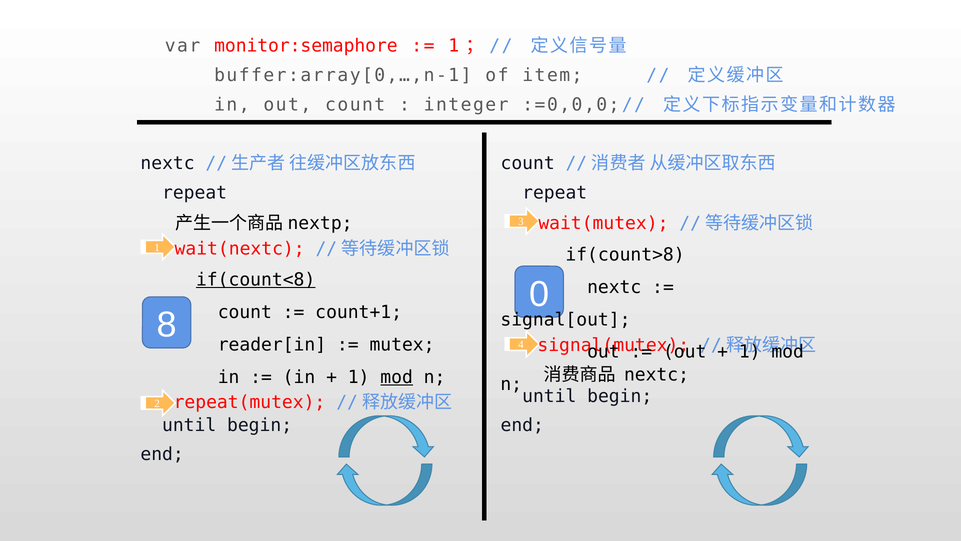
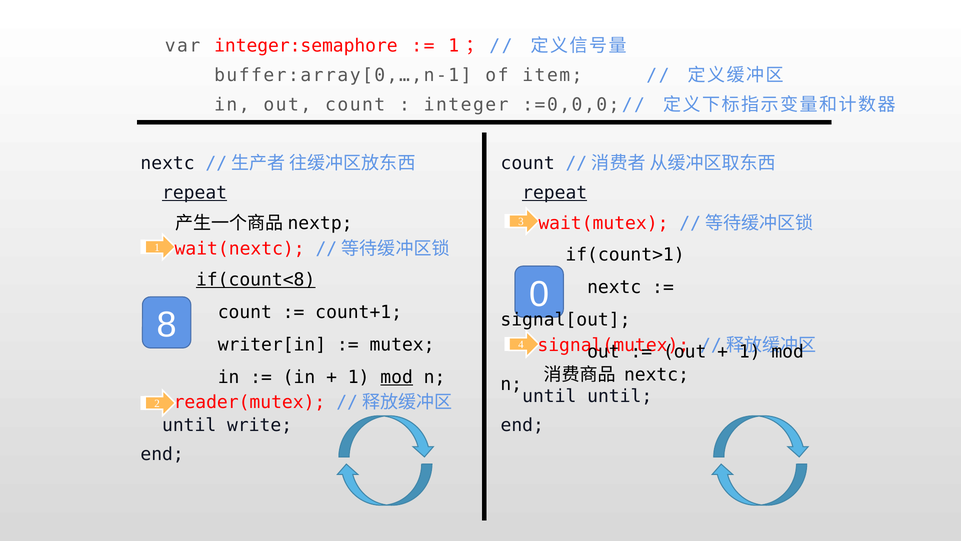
monitor:semaphore: monitor:semaphore -> integer:semaphore (306, 46)
repeat underline: none -> present (195, 192)
repeat underline: none -> present (555, 192)
if(count>8: if(count>8 -> if(count>1 (625, 254)
reader[in: reader[in -> writer[in (272, 344)
begin: begin -> until (620, 396)
repeat(mutex: repeat(mutex -> reader(mutex (249, 402)
begin: begin -> write (260, 425)
